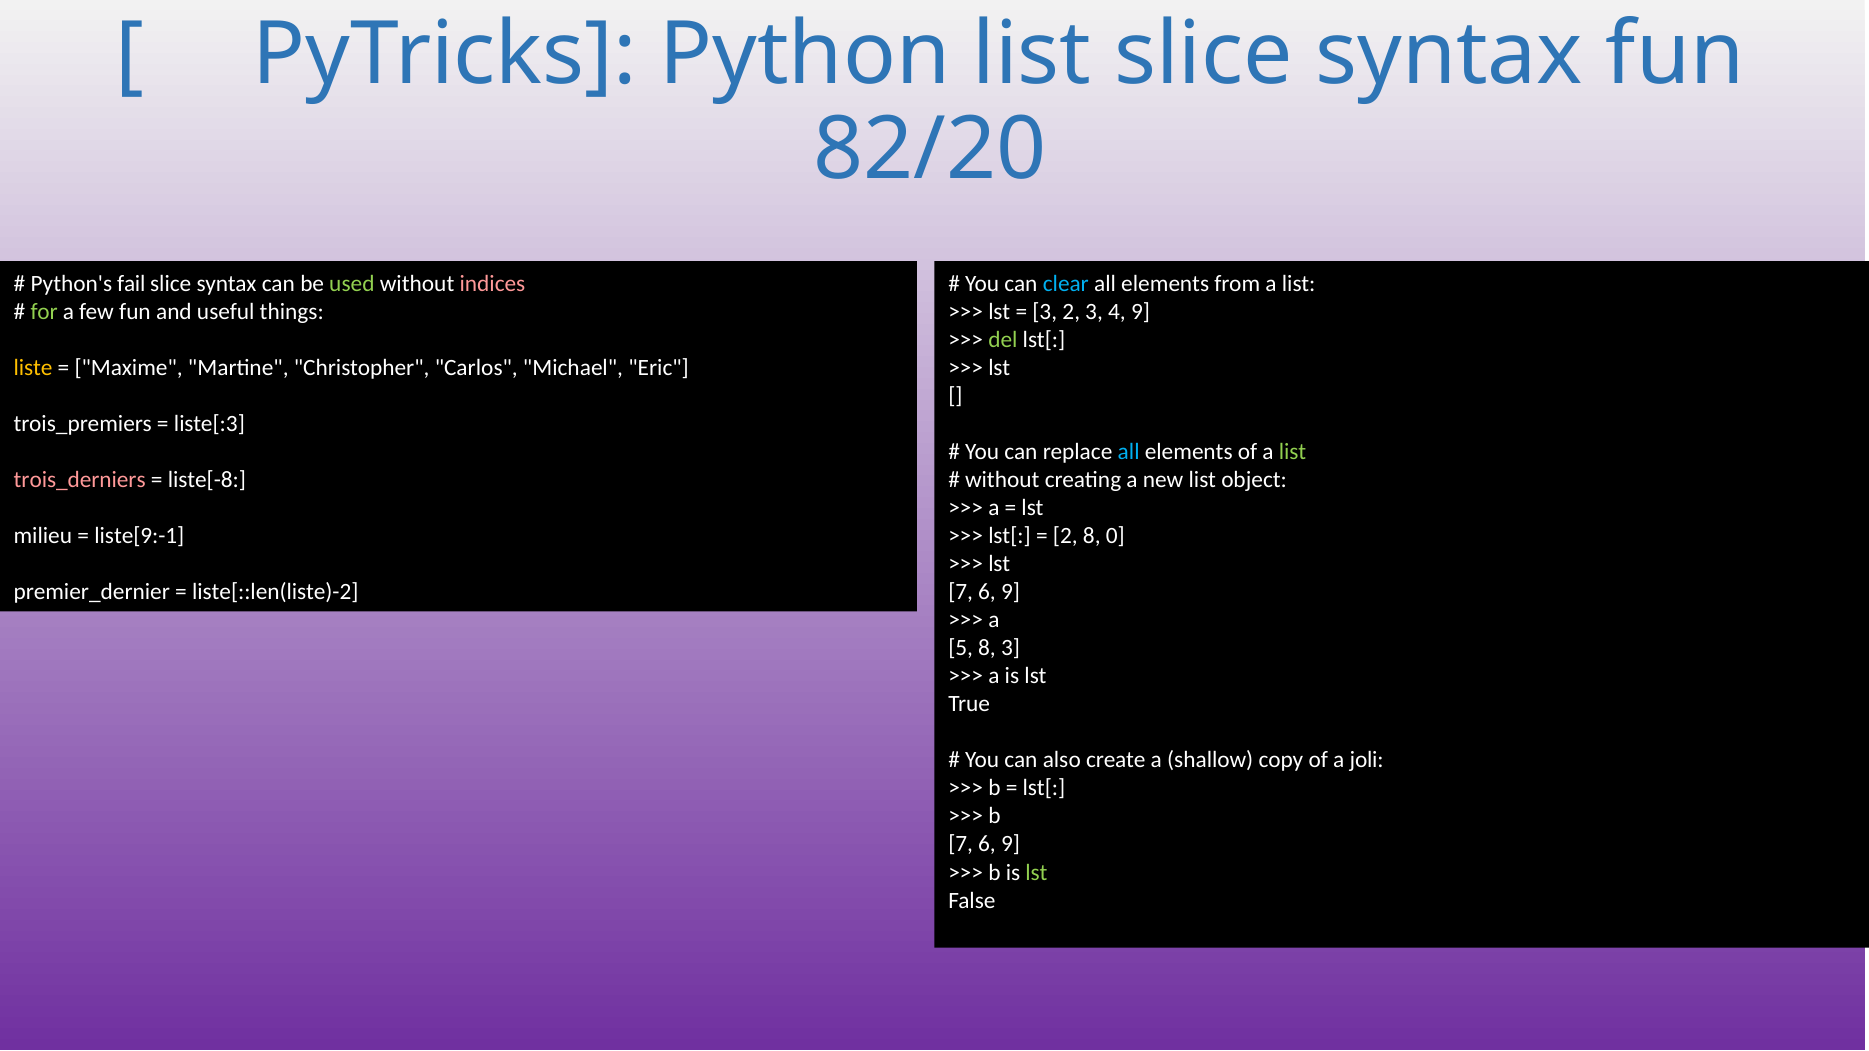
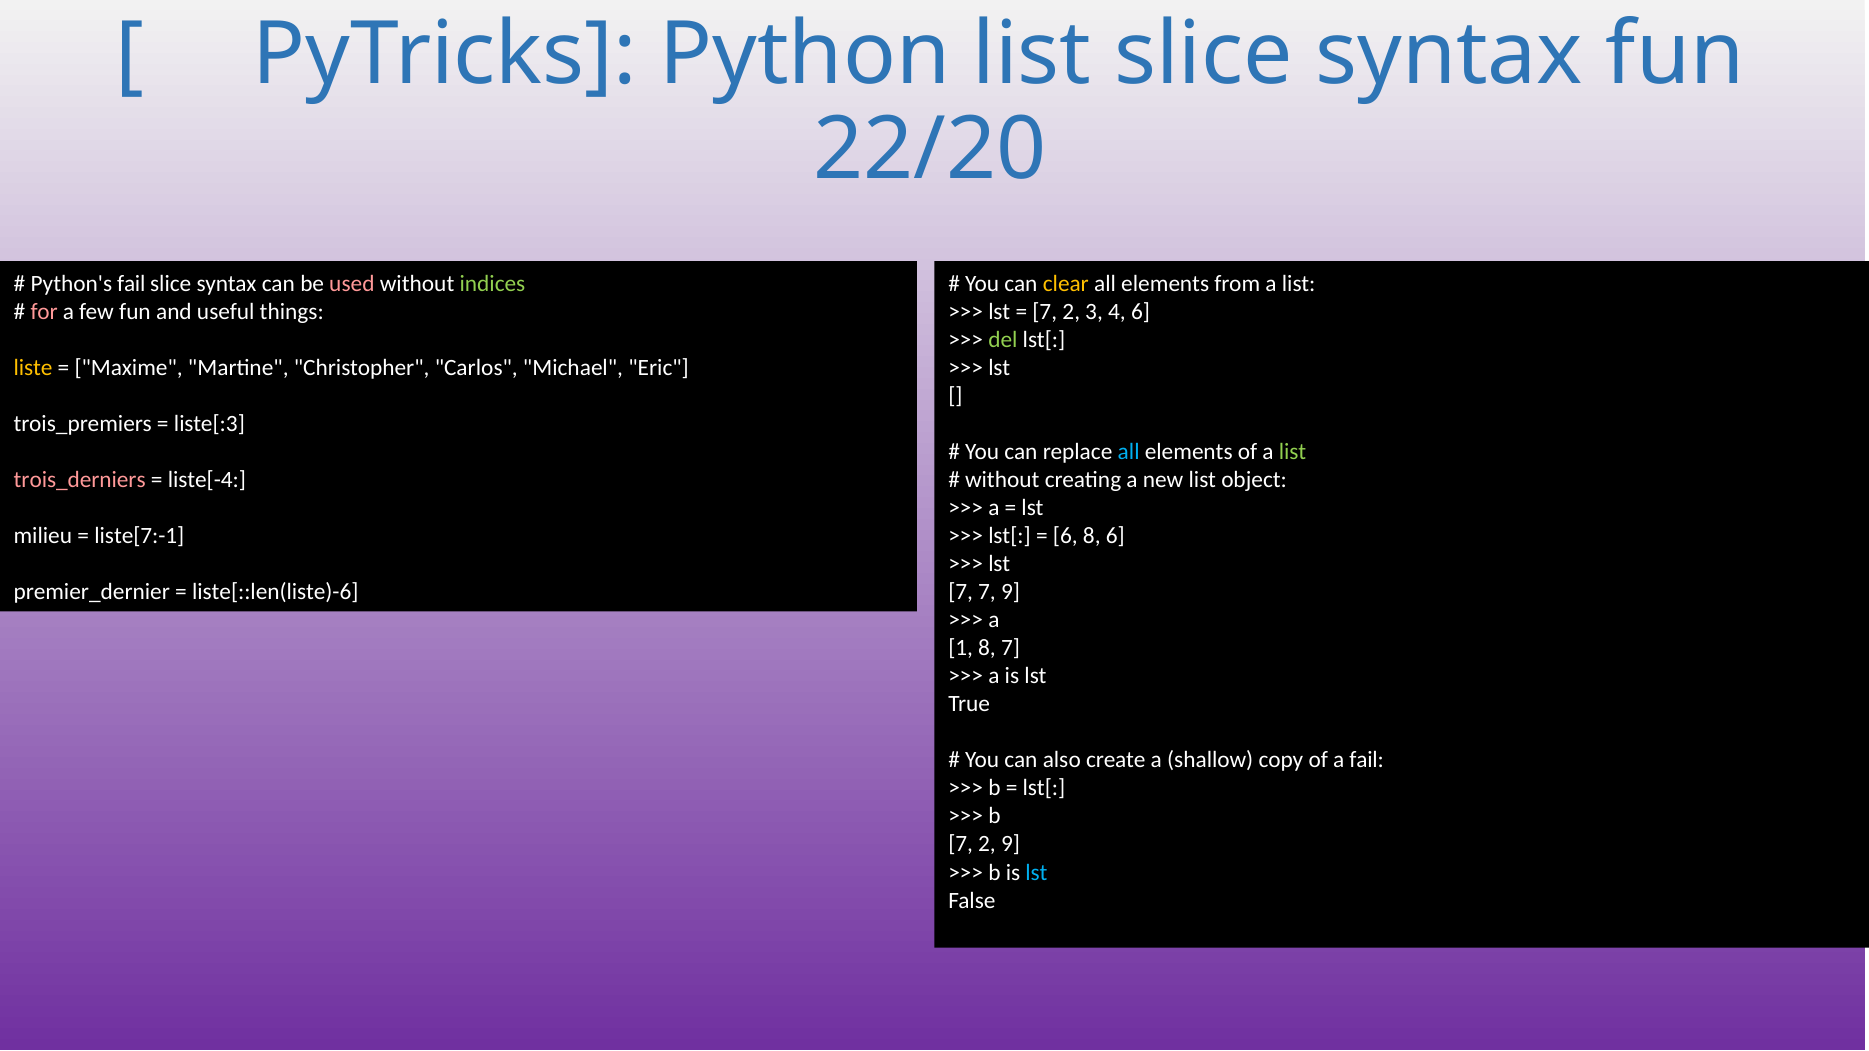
82/20: 82/20 -> 22/20 (930, 150)
used colour: light green -> pink (352, 284)
indices colour: pink -> light green (492, 284)
clear colour: light blue -> yellow (1066, 284)
for colour: light green -> pink (44, 312)
3: 3 -> 7 (1045, 312)
4 9: 9 -> 6 (1141, 312)
liste[-8: liste[-8 -> liste[-4 (207, 480)
liste[9:-1: liste[9:-1 -> liste[7:-1 (139, 536)
2: 2 -> 6 (1065, 536)
8 0: 0 -> 6 (1115, 536)
liste[::len(liste)-2: liste[::len(liste)-2 -> liste[::len(liste)-6 (275, 592)
6: 6 -> 7 (987, 592)
5: 5 -> 1 (961, 648)
8 3: 3 -> 7 (1011, 648)
a joli: joli -> fail (1367, 760)
6: 6 -> 2 (987, 845)
lst colour: light green -> light blue (1036, 873)
